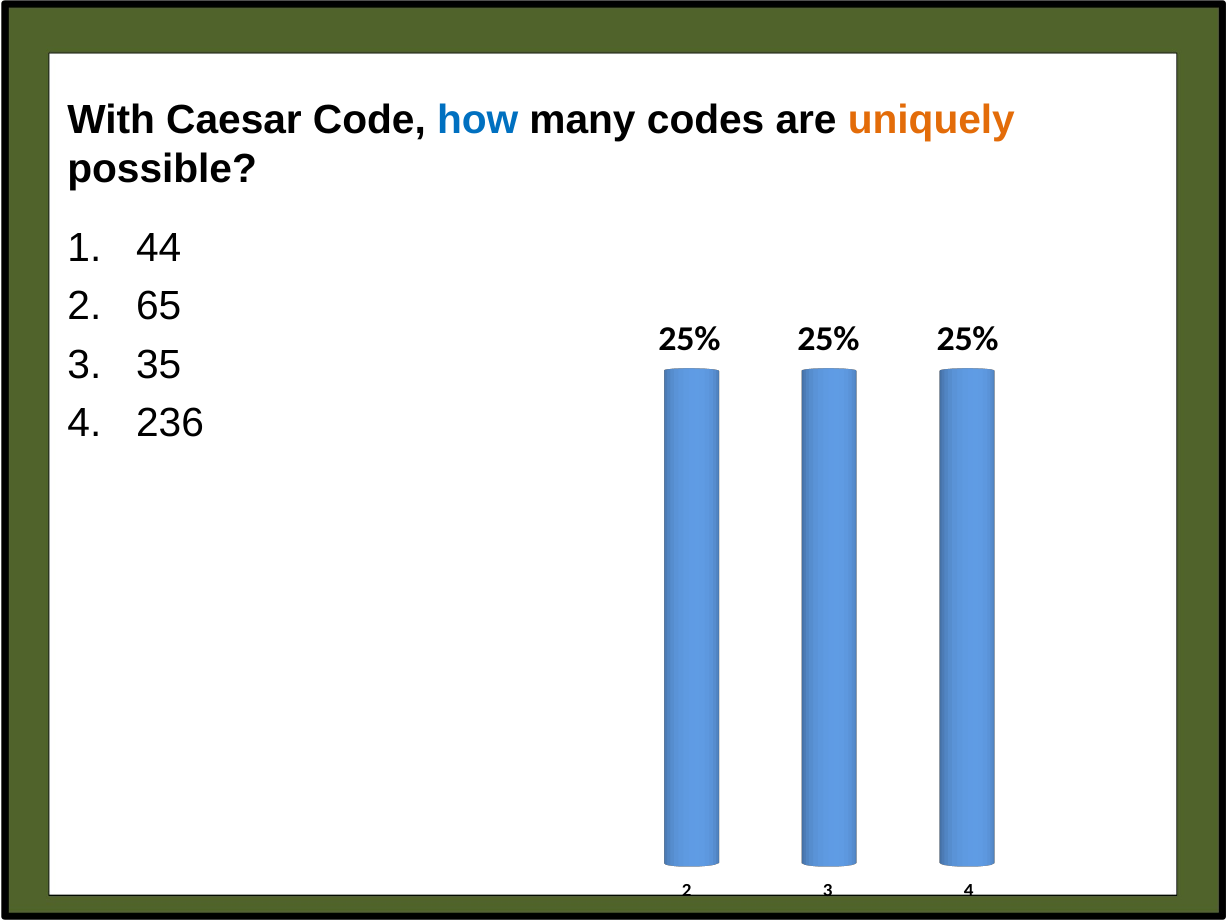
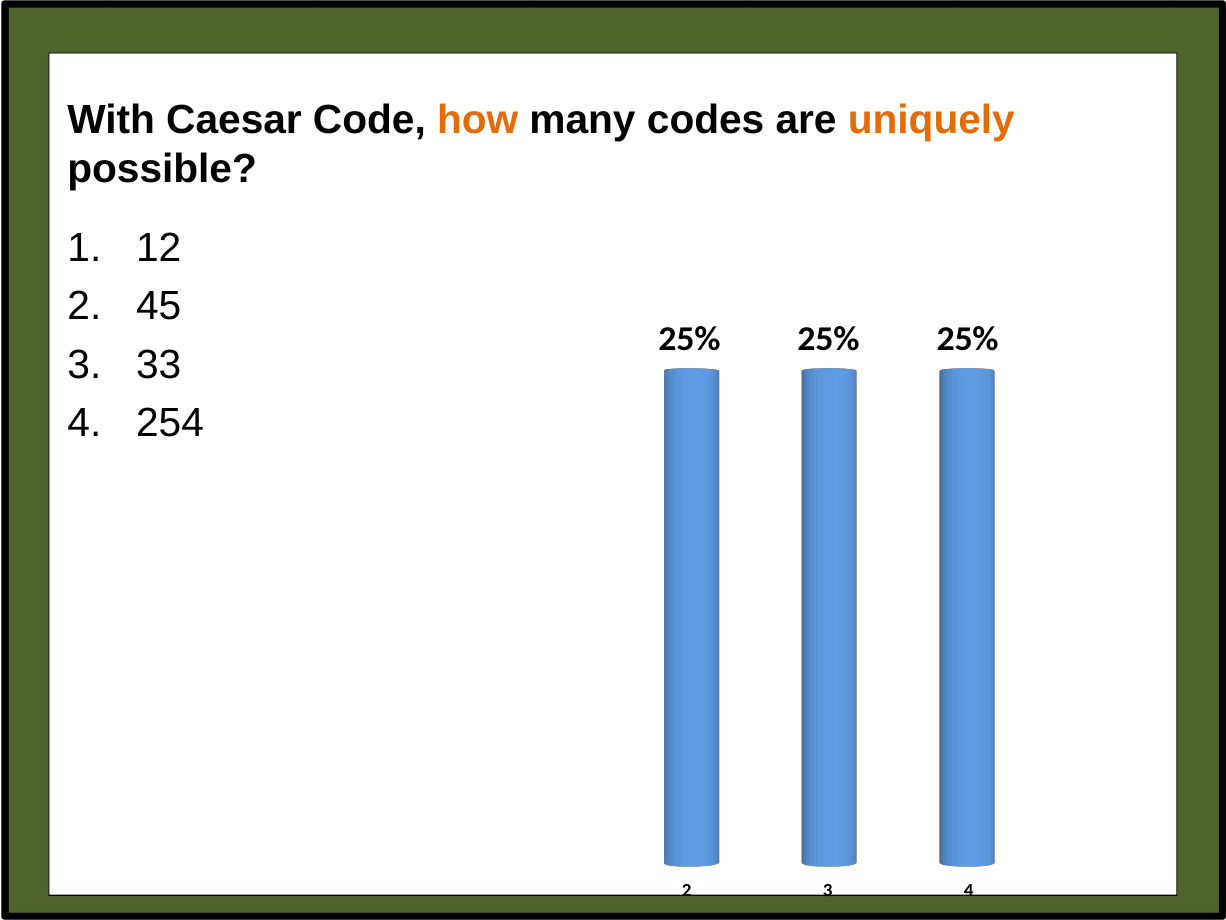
how colour: blue -> orange (478, 120)
44: 44 -> 12 (159, 248)
65: 65 -> 45 (159, 306)
35: 35 -> 33 (159, 365)
236: 236 -> 254 (170, 423)
